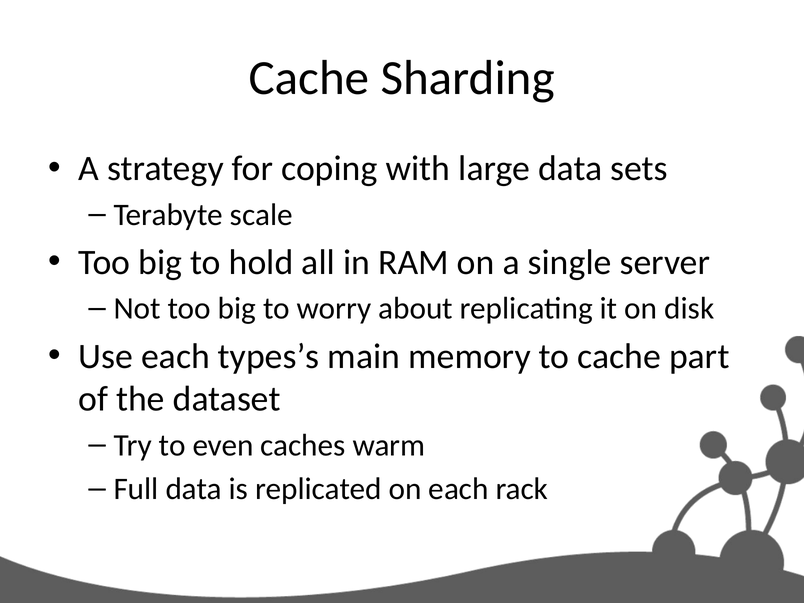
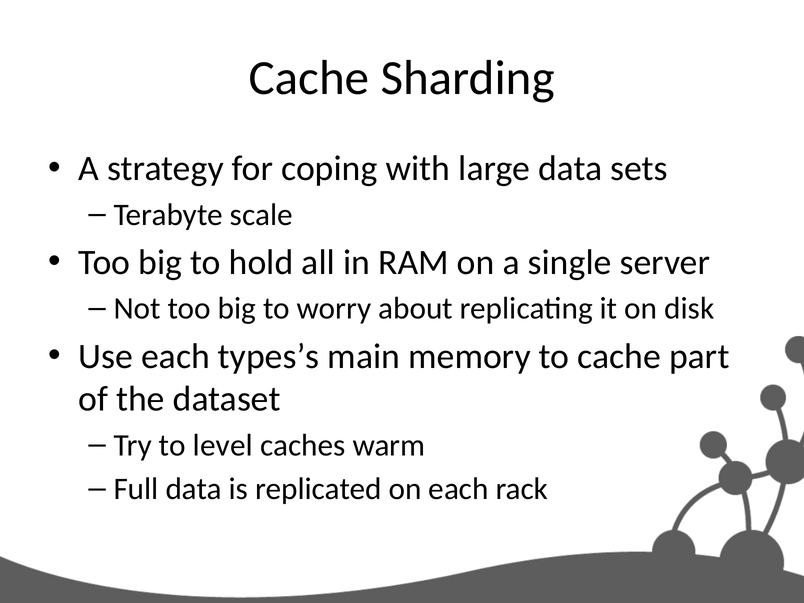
even: even -> level (223, 445)
